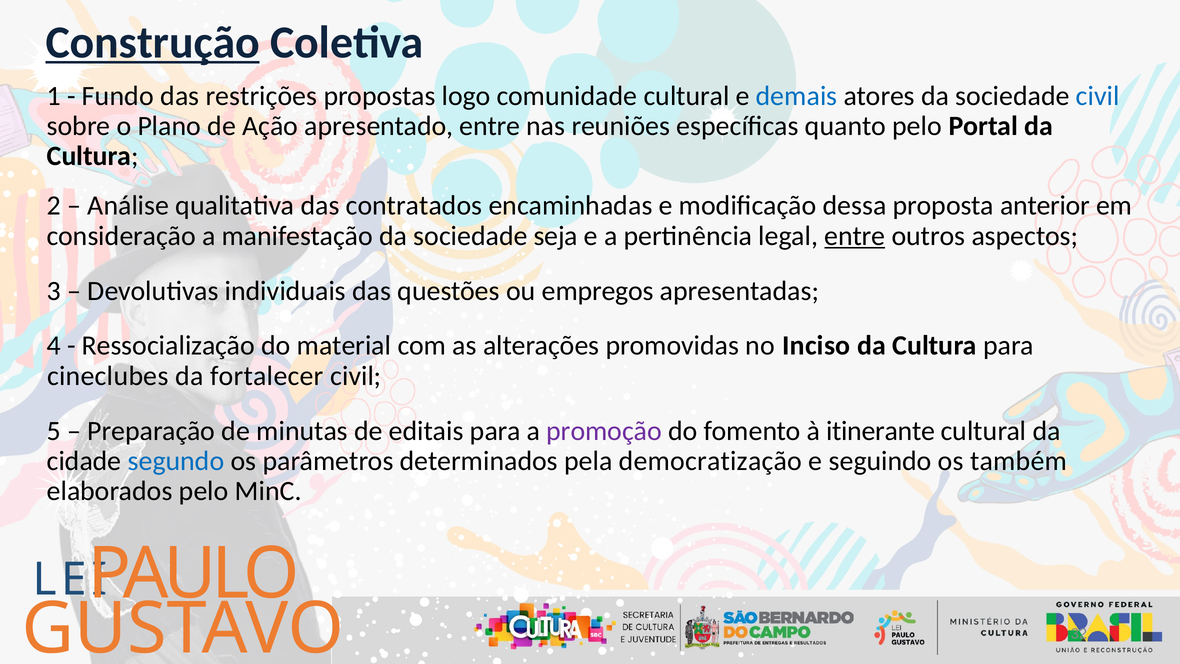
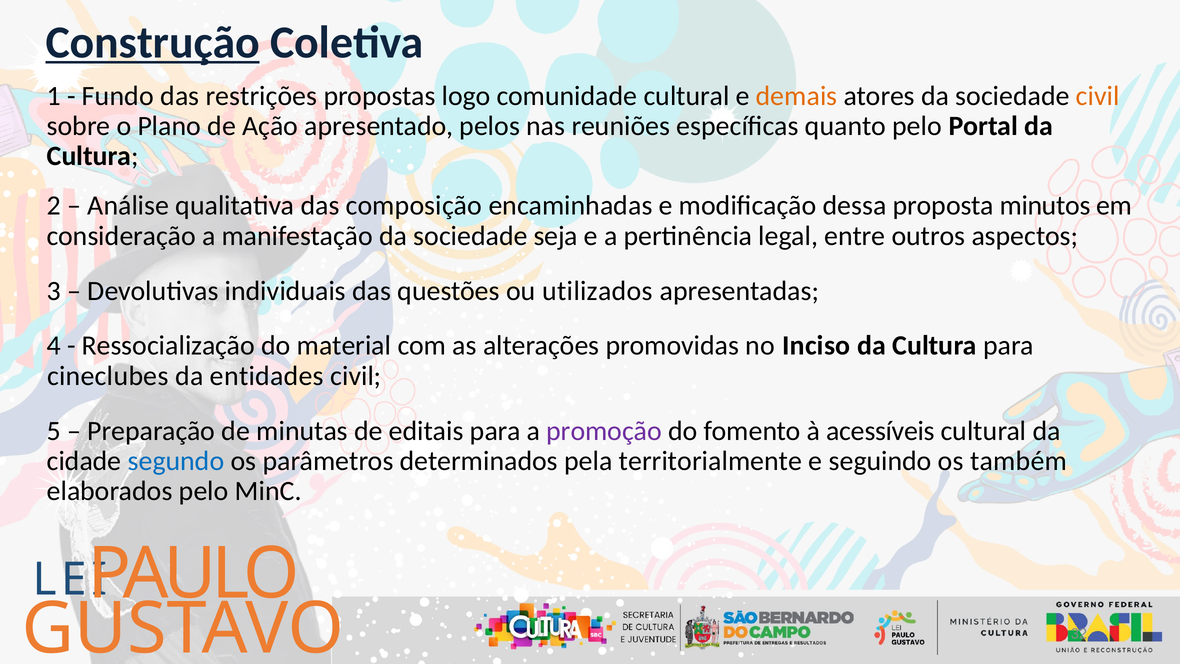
demais colour: blue -> orange (797, 96)
civil colour: blue -> orange (1098, 96)
apresentado entre: entre -> pelos (490, 126)
contratados: contratados -> composição (414, 206)
anterior: anterior -> minutos (1045, 206)
entre underline: present -> none (855, 236)
empregos: empregos -> utilizados (597, 291)
fortalecer: fortalecer -> entidades (267, 376)
itinerante: itinerante -> acessíveis (881, 431)
democratização: democratização -> territorialmente (710, 461)
